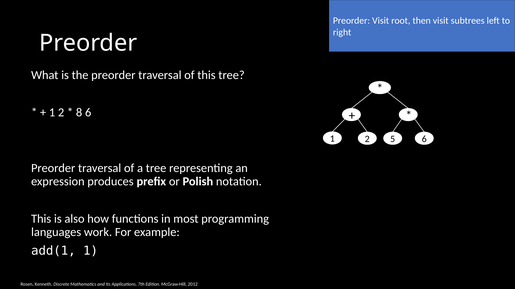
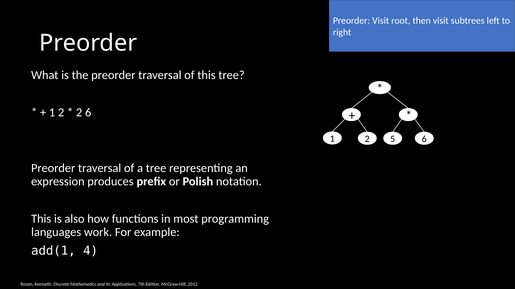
8: 8 -> 2 (79, 113)
add(1 1: 1 -> 4 (91, 251)
